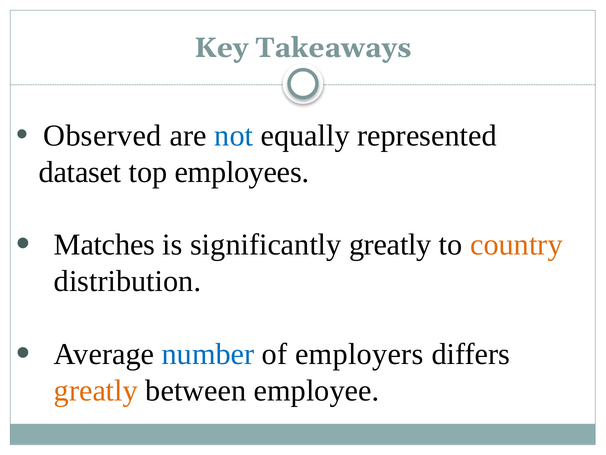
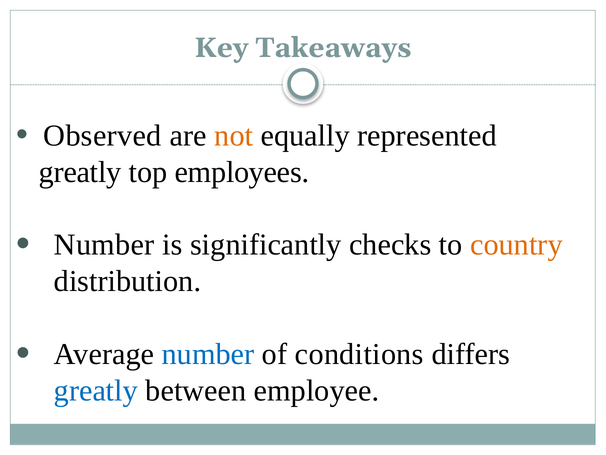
not colour: blue -> orange (234, 136)
dataset: dataset -> greatly (80, 172)
Matches: Matches -> Number (104, 245)
significantly greatly: greatly -> checks (390, 245)
employers: employers -> conditions (359, 354)
greatly colour: orange -> blue (96, 390)
